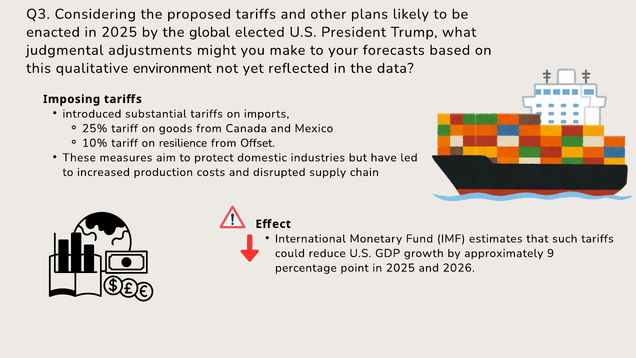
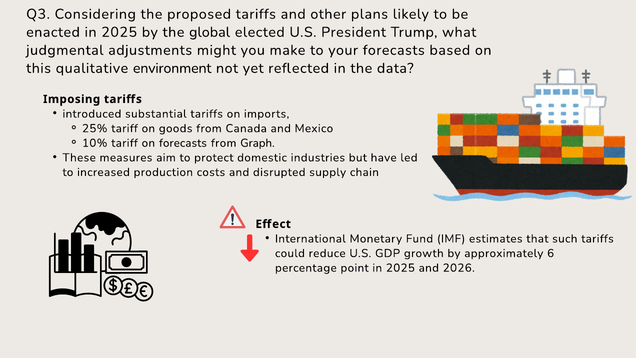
on resilience: resilience -> forecasts (183, 143)
Offset: Offset -> Graph (257, 143)
9: 9 -> 6 (551, 253)
